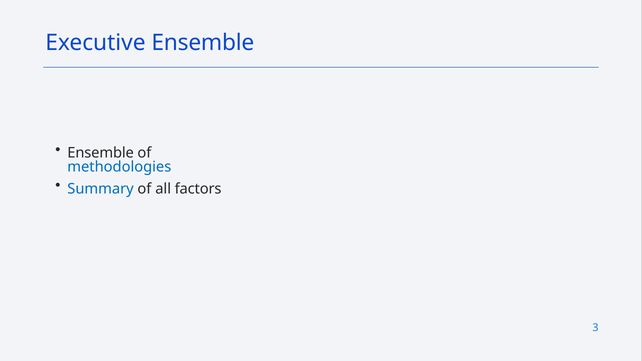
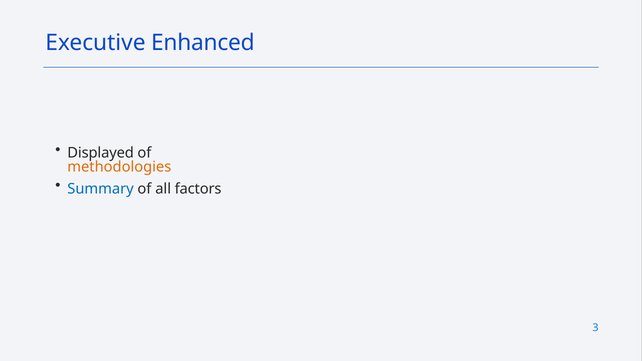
Executive Ensemble: Ensemble -> Enhanced (203, 43)
Ensemble: Ensemble -> Displayed (101, 153)
methodologies colour: blue -> orange (119, 167)
